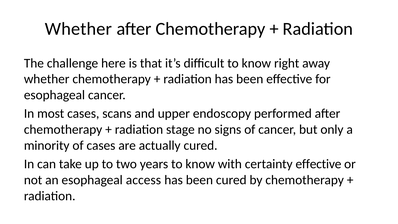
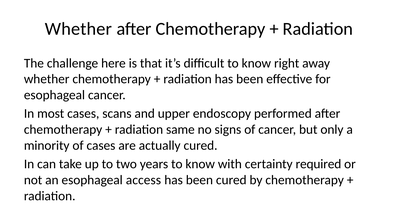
stage: stage -> same (180, 129)
certainty effective: effective -> required (318, 164)
